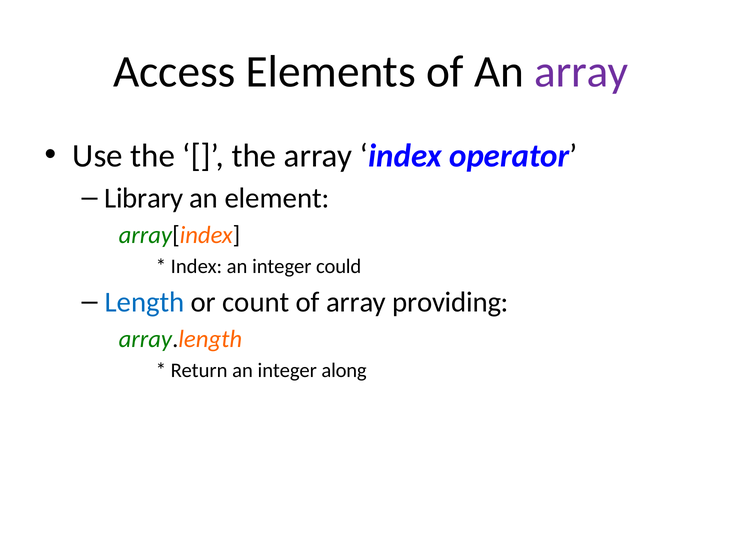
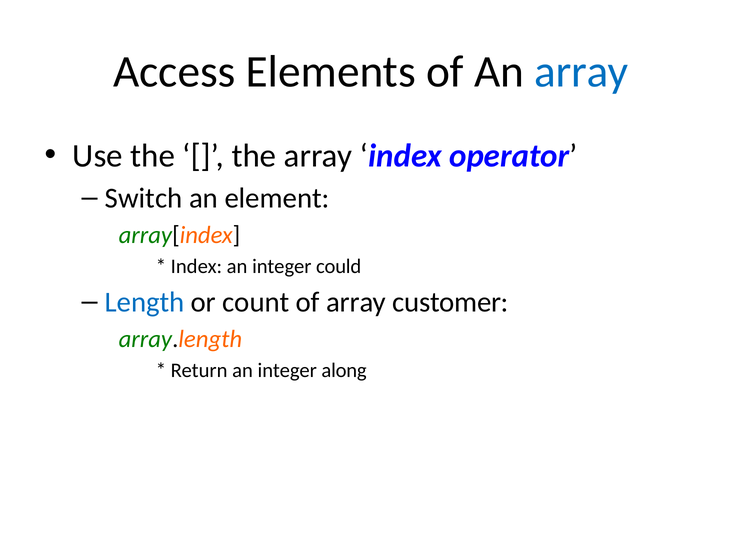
array colour: purple -> blue (581, 72)
Library: Library -> Switch (144, 198)
providing: providing -> customer (450, 302)
